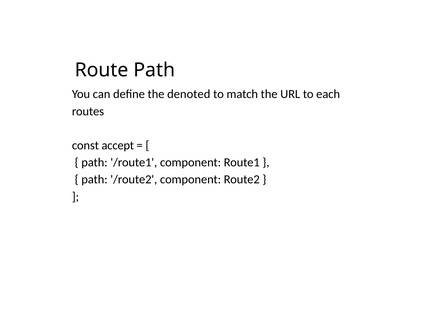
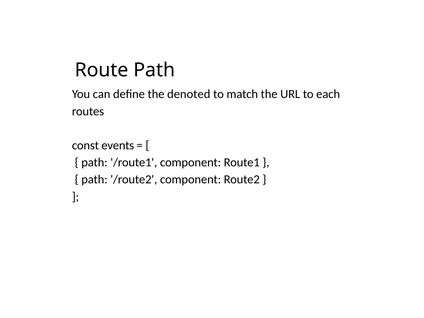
accept: accept -> events (118, 145)
